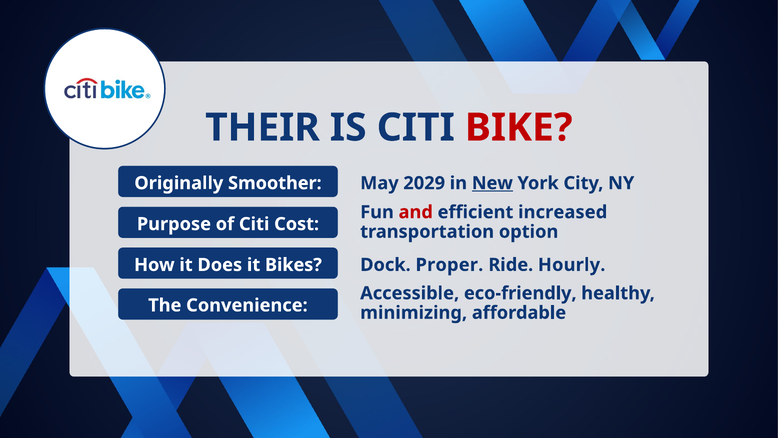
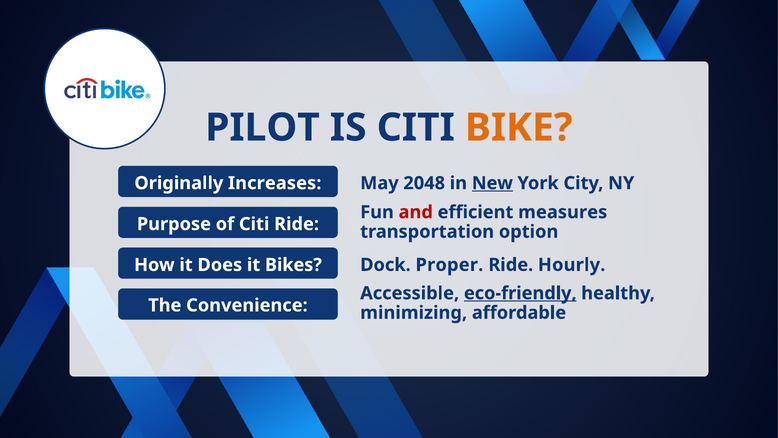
THEIR: THEIR -> PILOT (262, 128)
BIKE colour: red -> orange (519, 128)
Smoother: Smoother -> Increases (275, 183)
2029: 2029 -> 2048 (424, 183)
increased: increased -> measures (563, 212)
Citi Cost: Cost -> Ride (297, 224)
eco-friendly underline: none -> present (520, 293)
